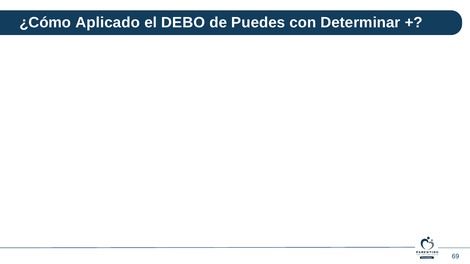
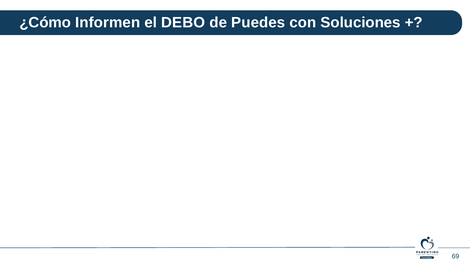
Aplicado: Aplicado -> Informen (108, 23)
Determinar: Determinar -> Soluciones (361, 23)
